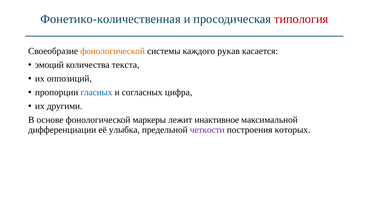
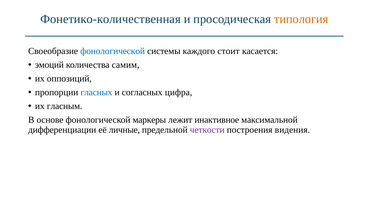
типология colour: red -> orange (301, 19)
фонологической colour: orange -> blue (113, 51)
рукав: рукав -> стоит (229, 51)
текста: текста -> самим (126, 65)
другими: другими -> гласным (65, 106)
улыбка: улыбка -> личные (124, 130)
которых: которых -> видения (292, 130)
